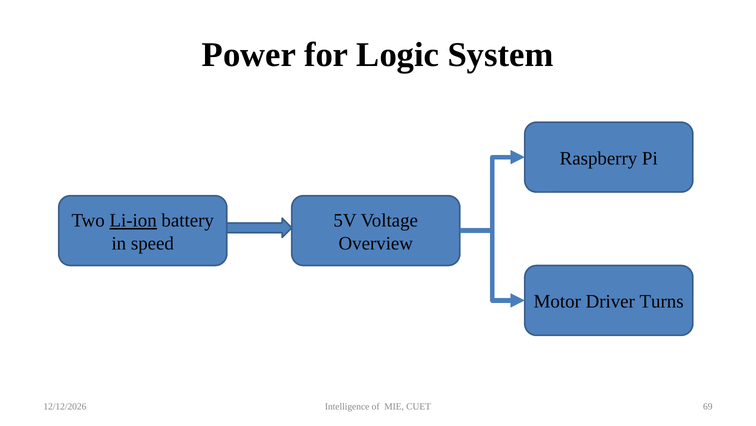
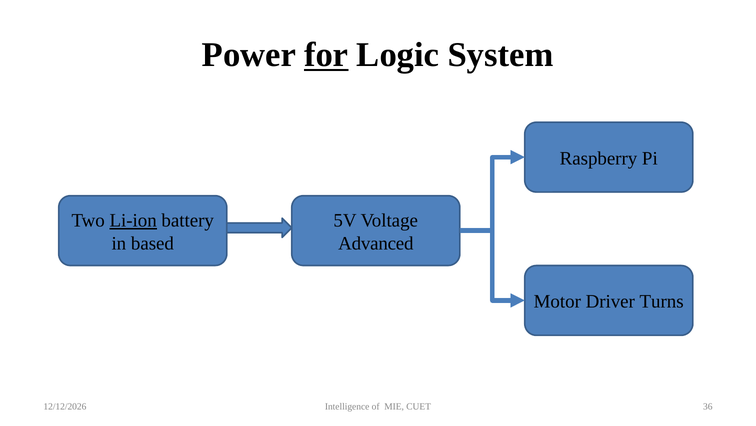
for underline: none -> present (326, 55)
speed: speed -> based (152, 243)
Overview: Overview -> Advanced (376, 243)
69: 69 -> 36 (708, 406)
